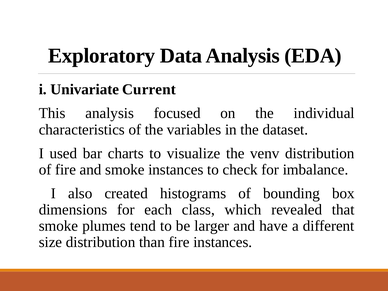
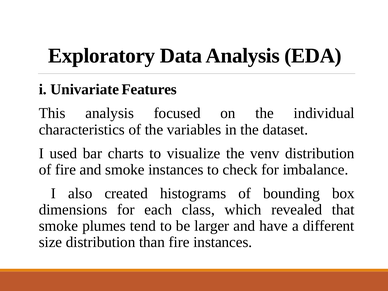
Current: Current -> Features (149, 89)
